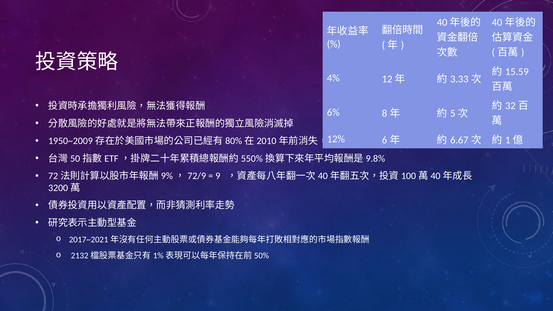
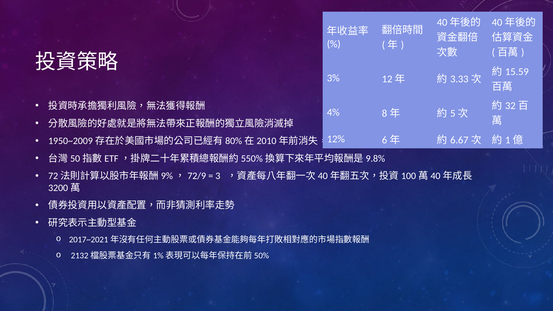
4%: 4% -> 3% (333, 78)
6%: 6% -> 4% (333, 112)
9: 9 -> 3 (218, 176)
